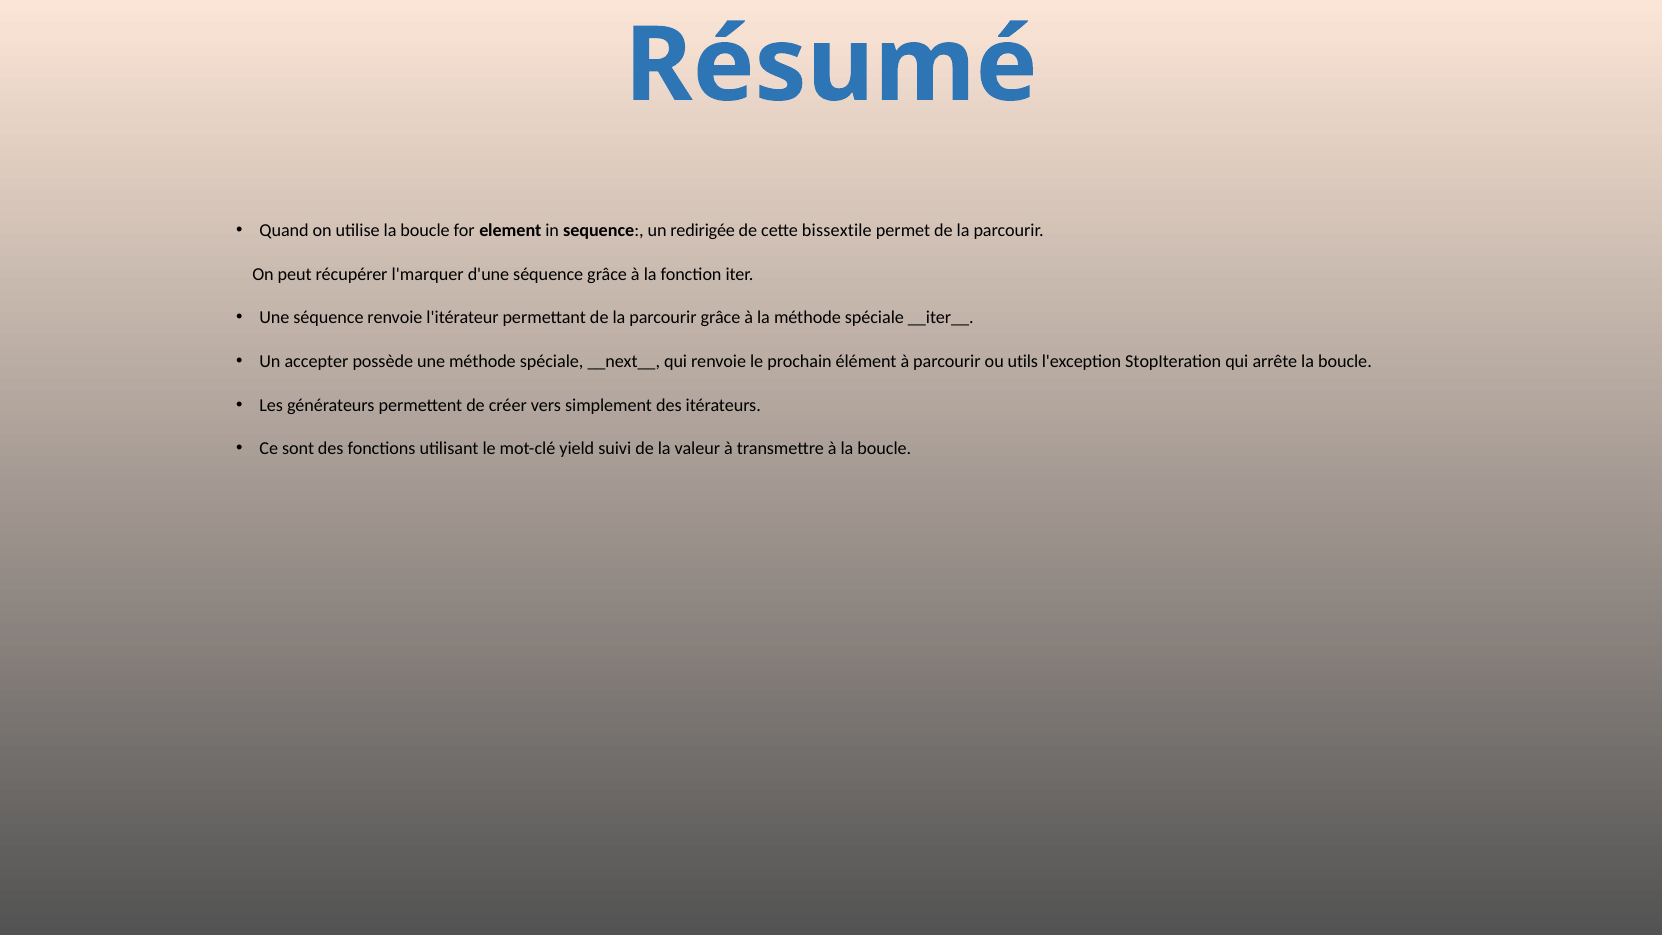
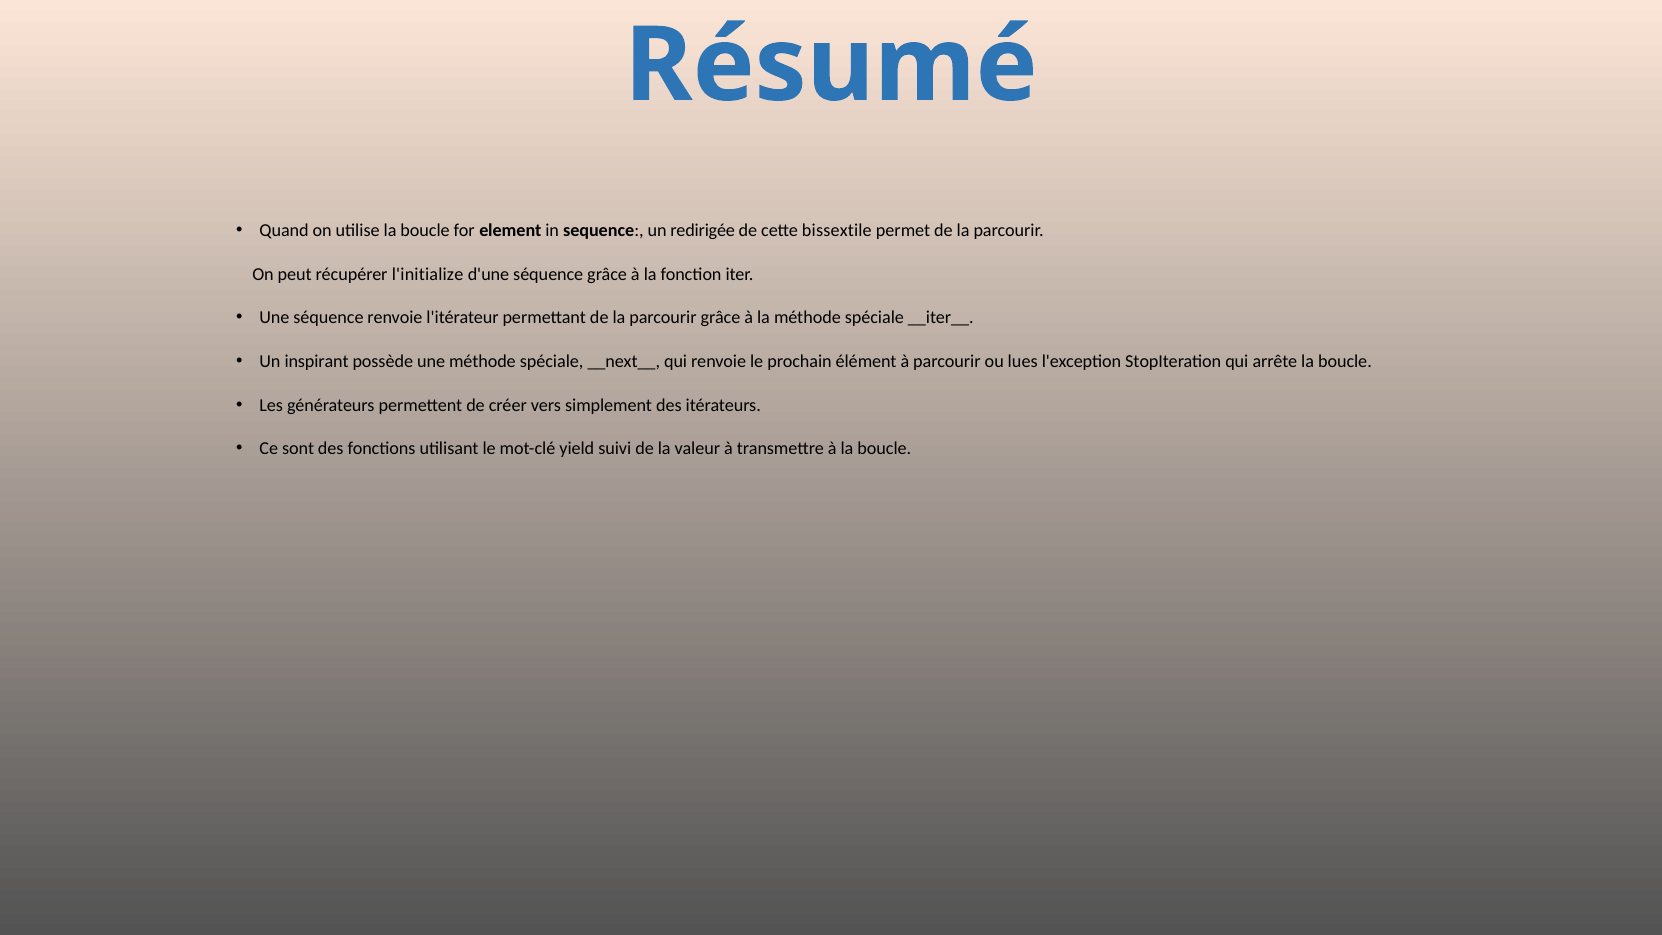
l'marquer: l'marquer -> l'initialize (428, 274)
accepter: accepter -> inspirant (317, 362)
utils: utils -> lues (1023, 362)
